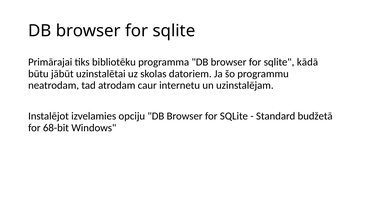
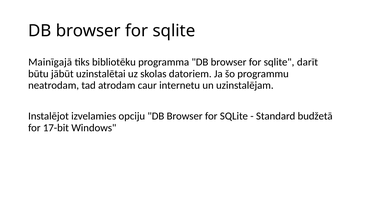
Primārajai: Primārajai -> Mainīgajā (50, 62)
kādā: kādā -> darīt (307, 62)
68-bit: 68-bit -> 17-bit (56, 128)
